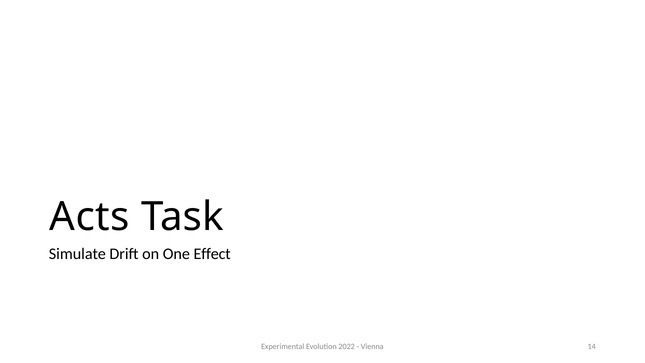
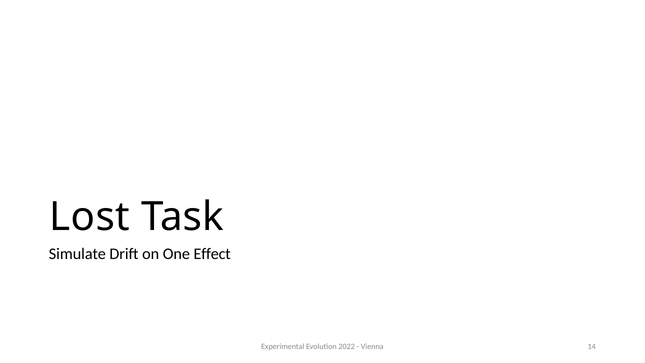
Acts: Acts -> Lost (90, 217)
